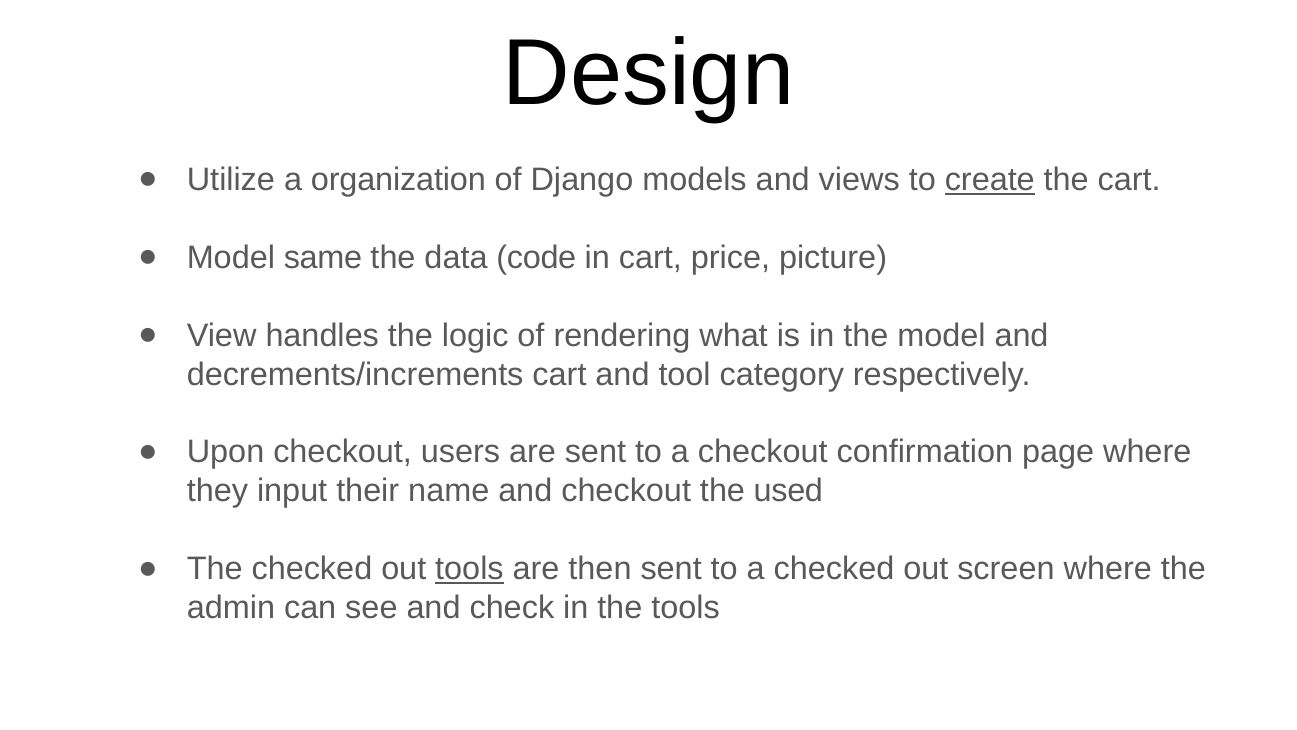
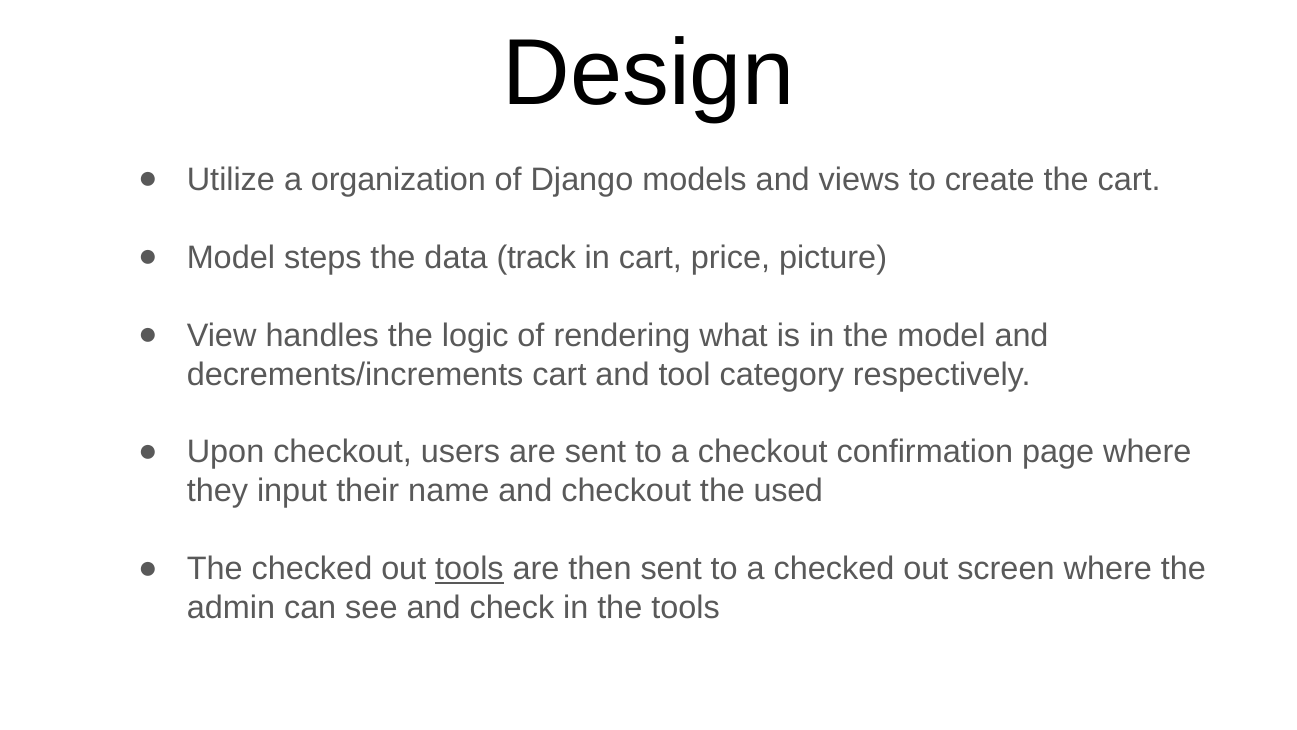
create underline: present -> none (990, 180)
same: same -> steps (323, 257)
code: code -> track (536, 257)
